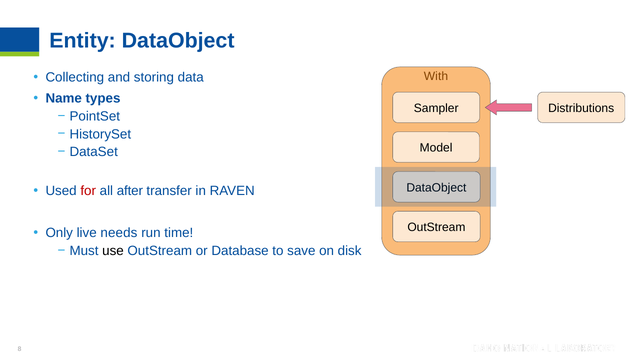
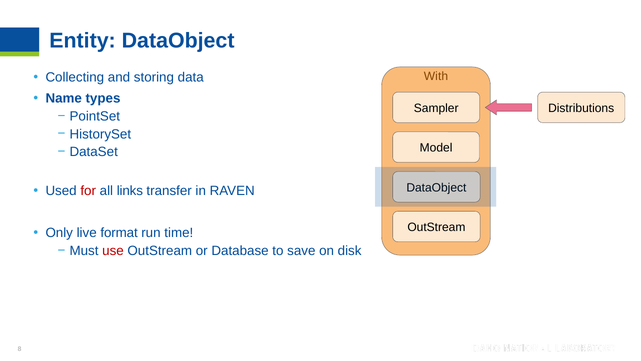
after: after -> links (130, 191)
needs: needs -> format (119, 233)
use colour: black -> red (113, 251)
